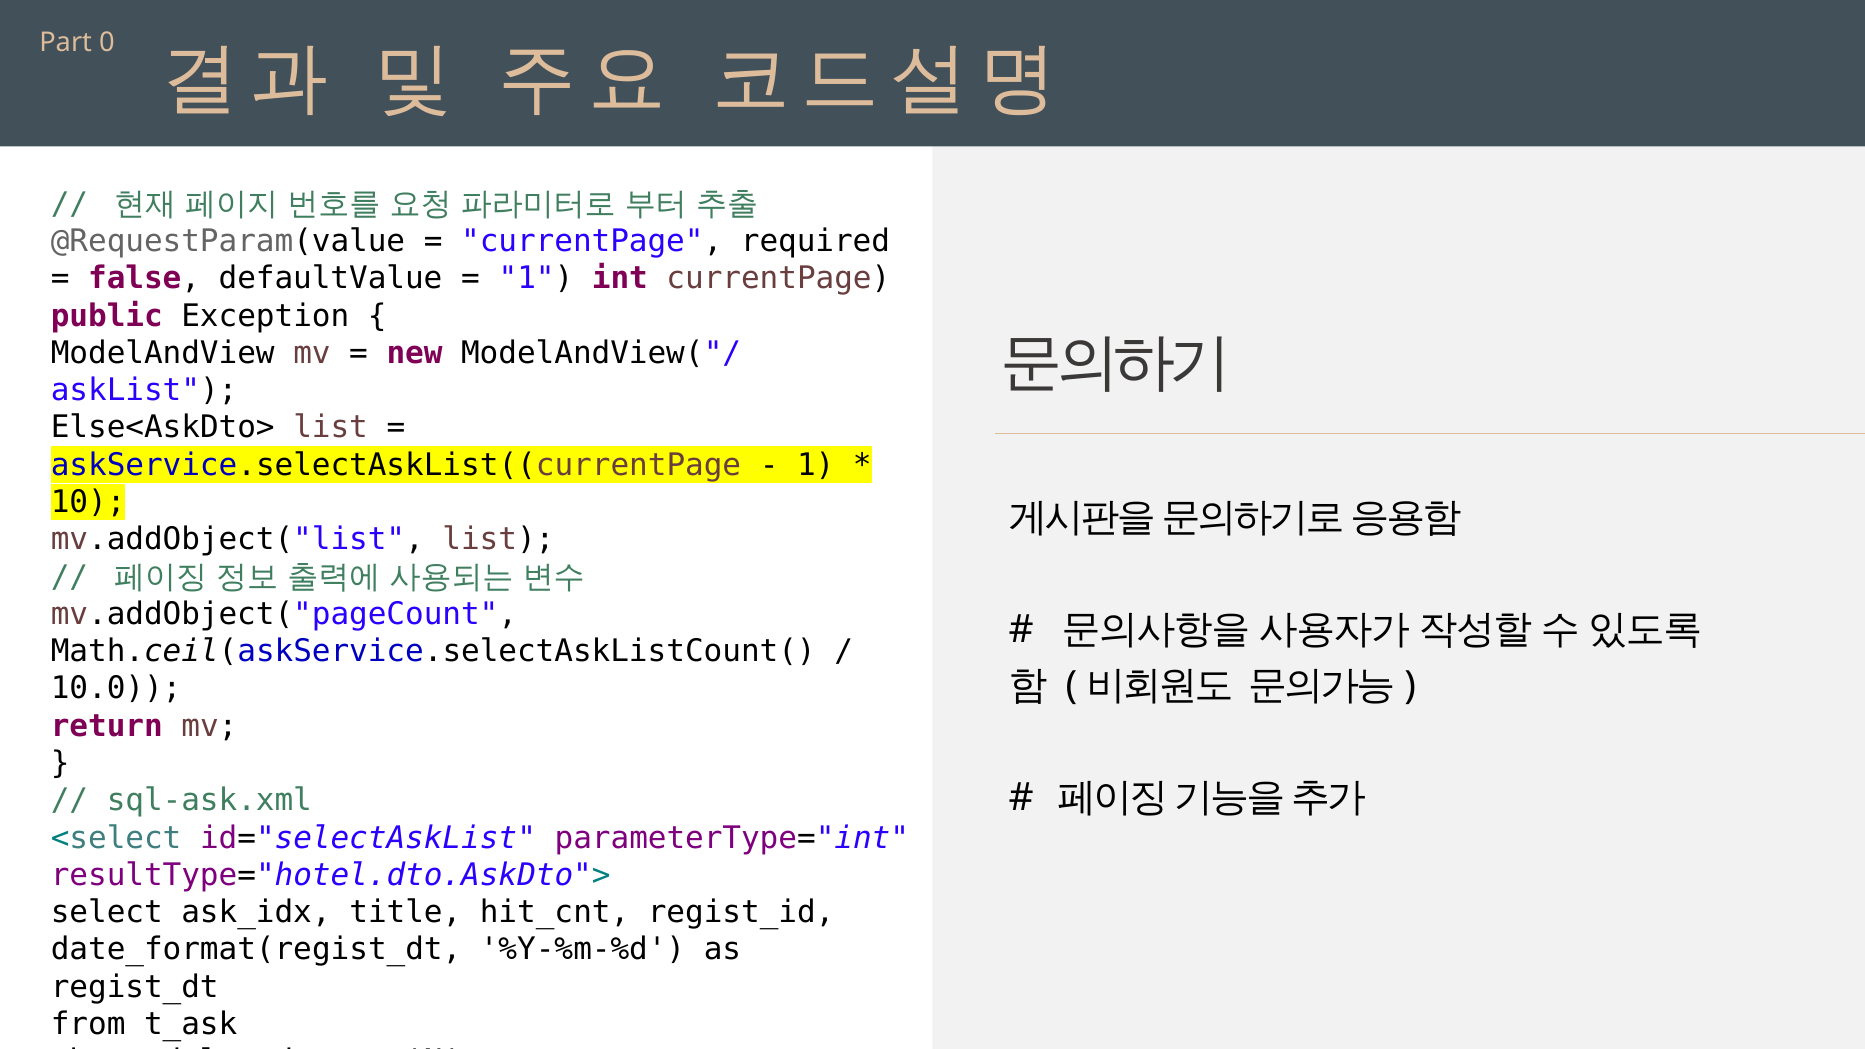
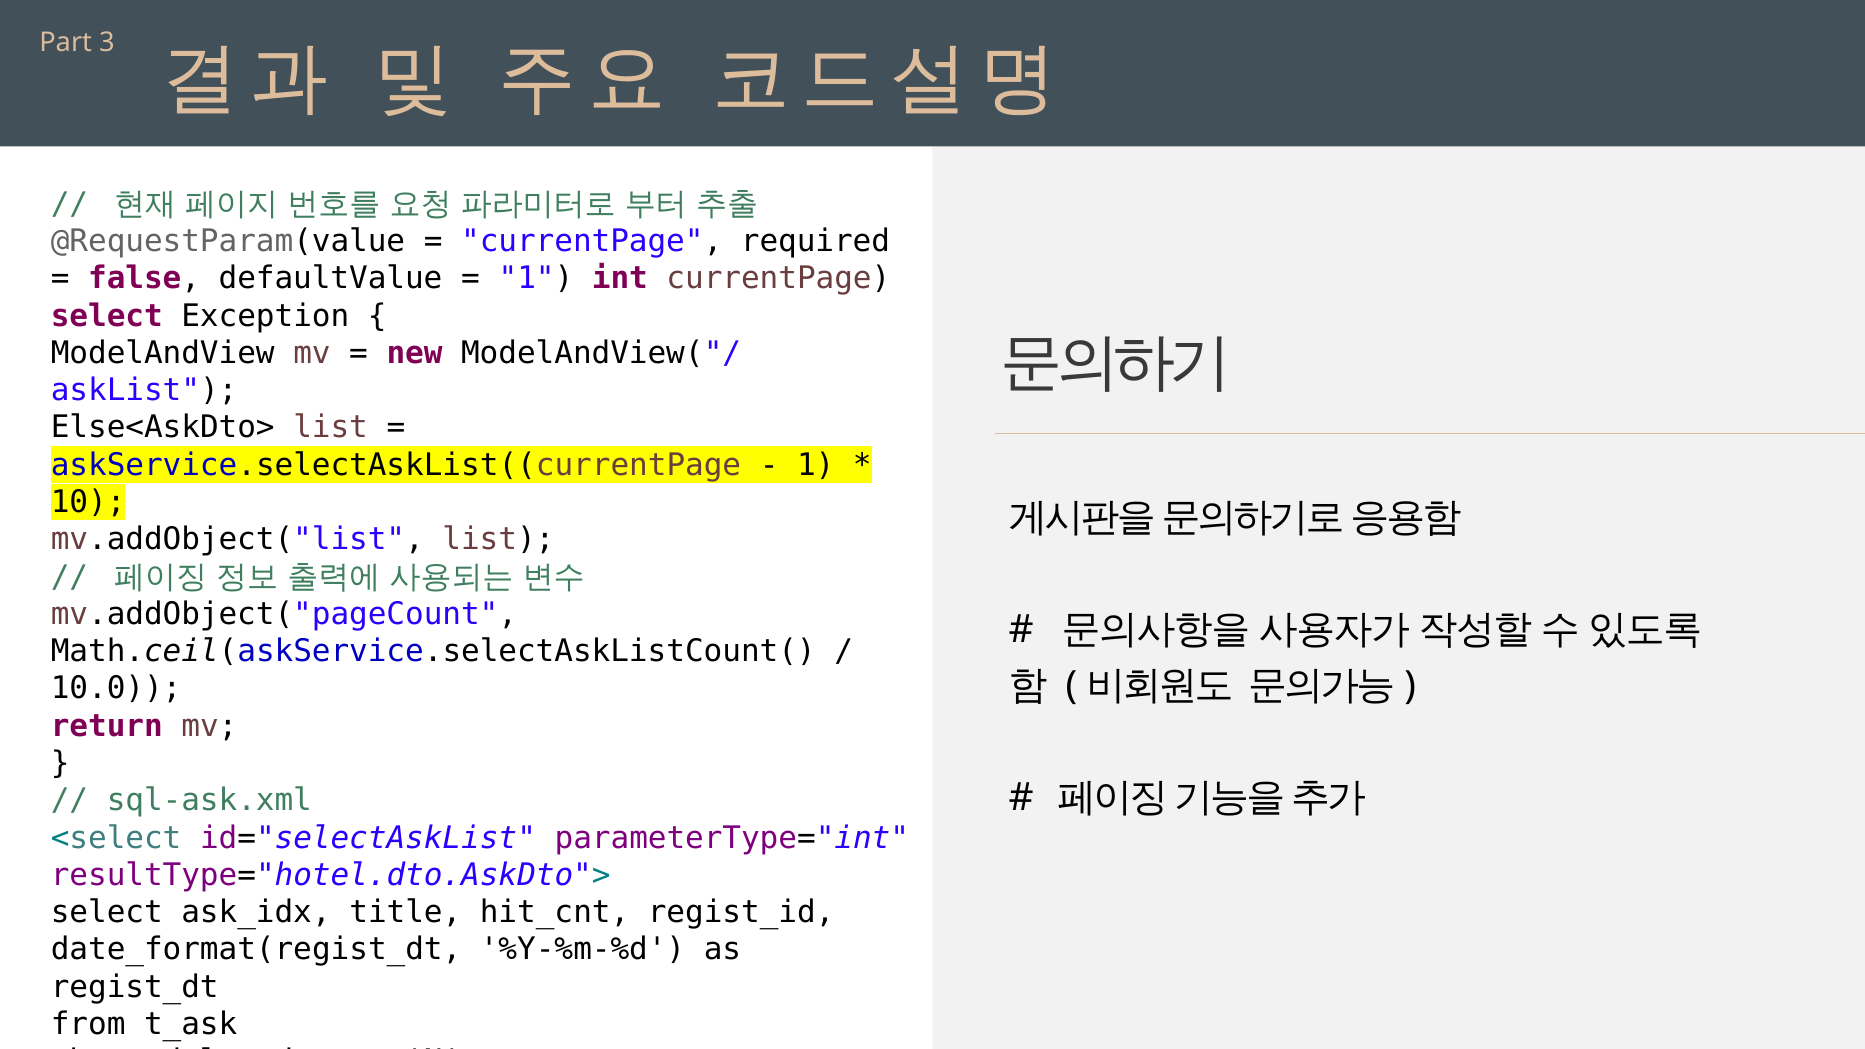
0: 0 -> 3 (107, 42)
public: public -> select (107, 316)
